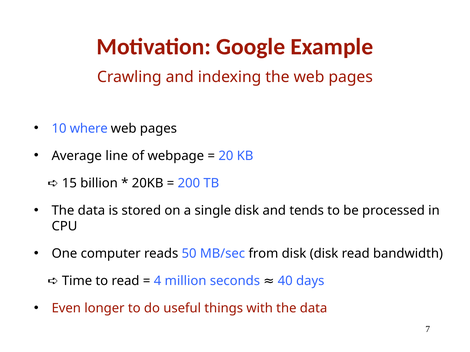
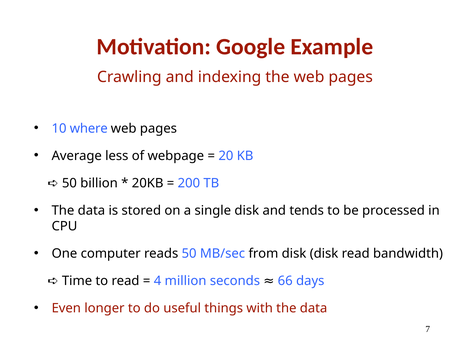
line: line -> less (117, 156)
15: 15 -> 50 (69, 183)
40: 40 -> 66 (285, 281)
